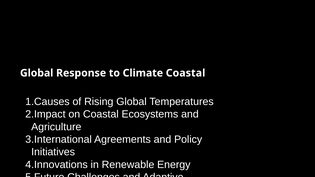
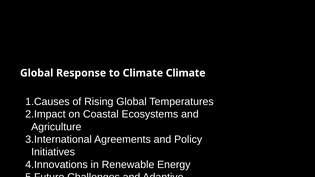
Climate Coastal: Coastal -> Climate (186, 73)
